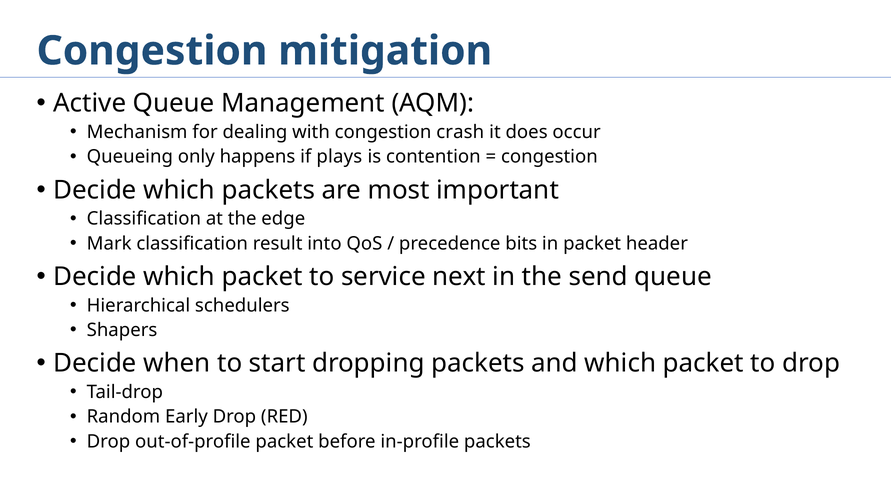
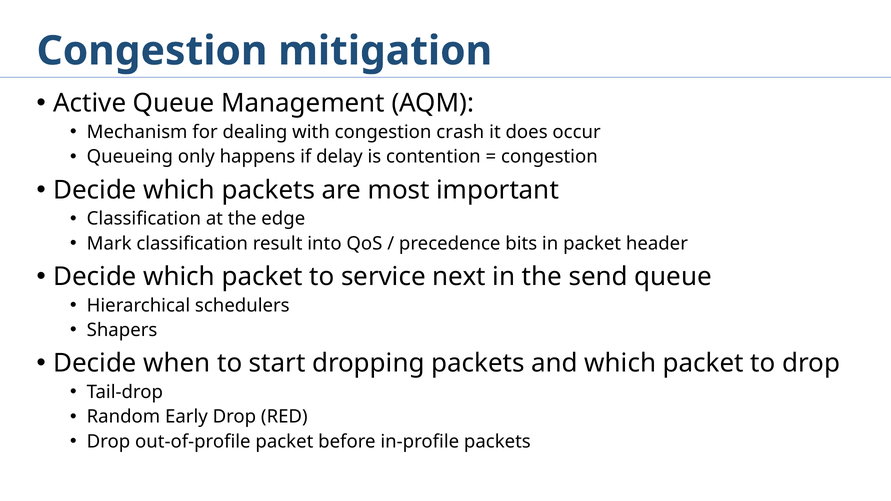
plays: plays -> delay (339, 157)
